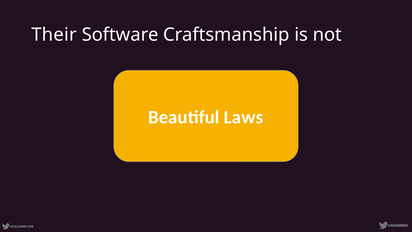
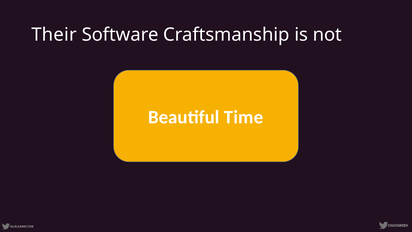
Laws: Laws -> Time (244, 117)
